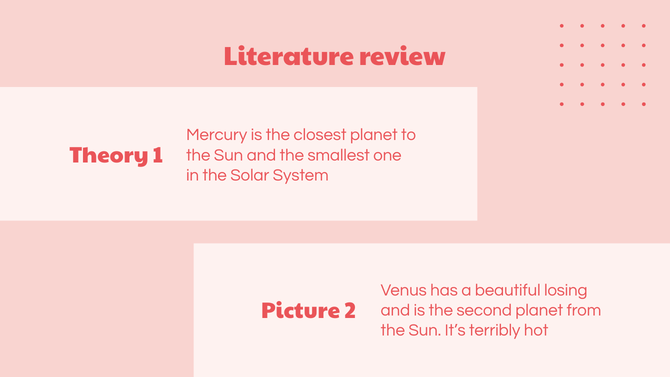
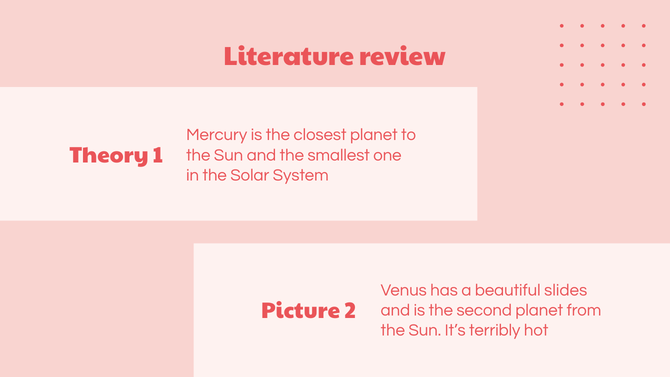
losing: losing -> slides (566, 290)
